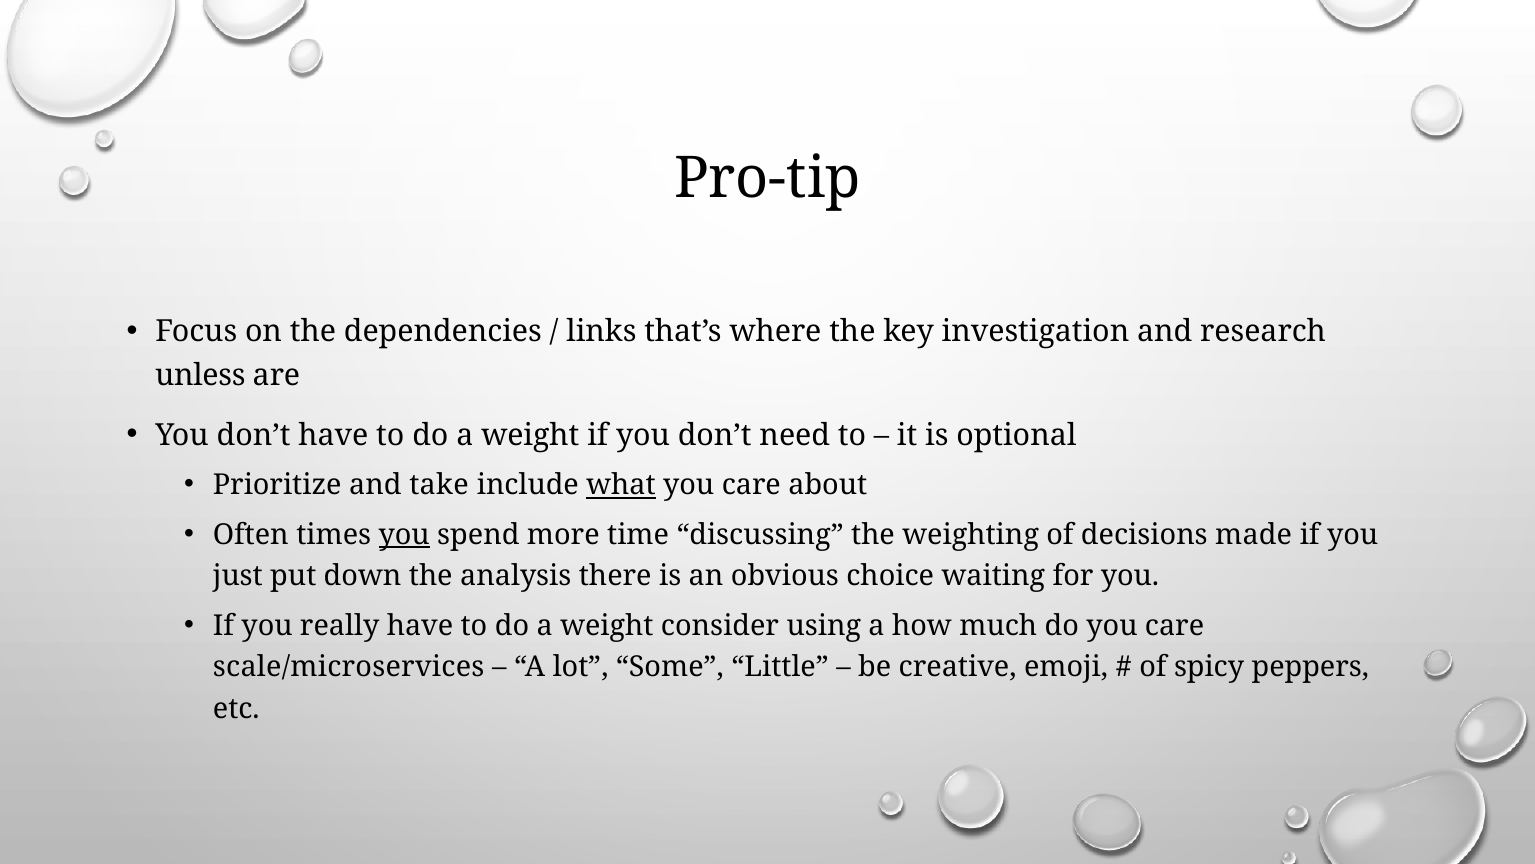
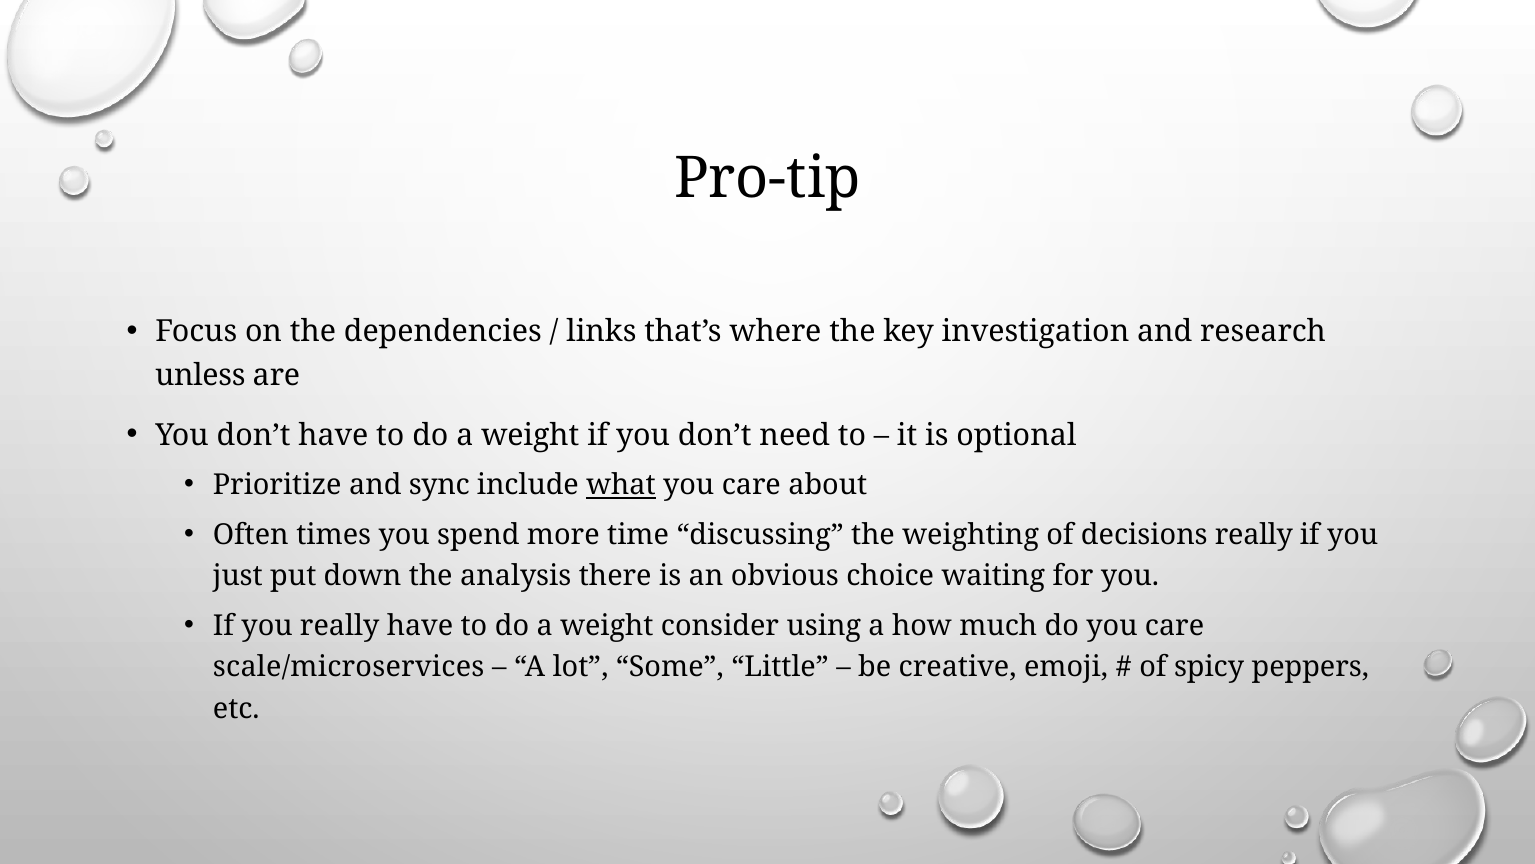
take: take -> sync (439, 485)
you underline: present -> none (404, 534)
decisions made: made -> really (1254, 534)
